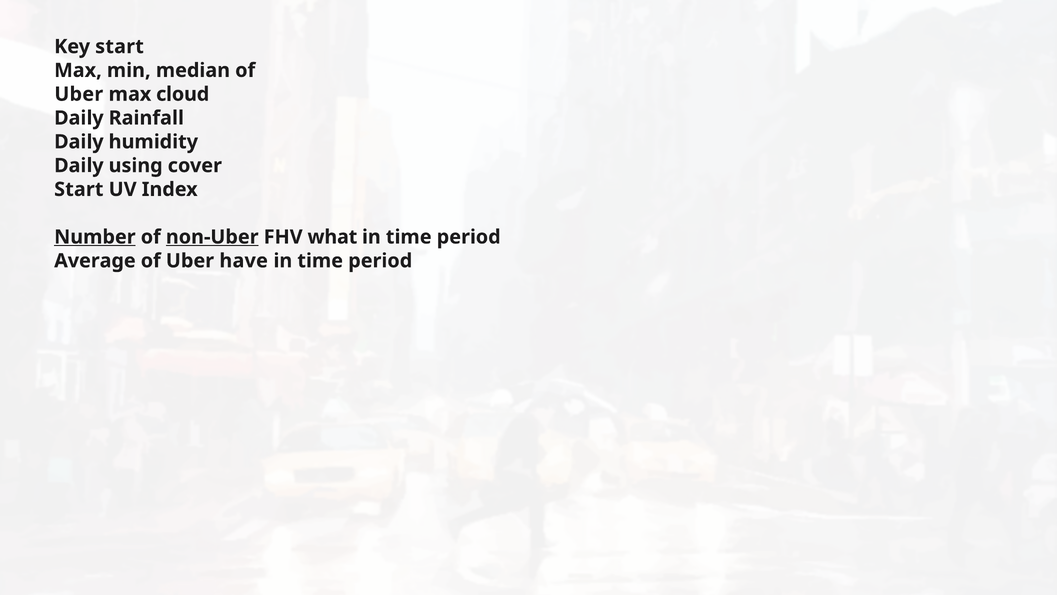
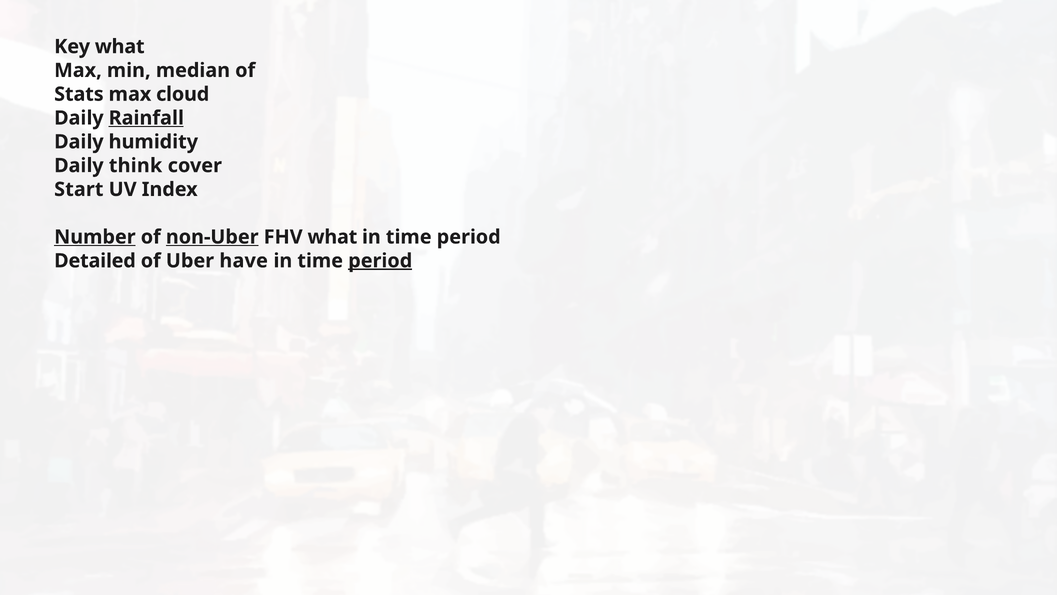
Key start: start -> what (120, 47)
Uber: Uber -> Stats (79, 94)
Rainfall underline: none -> present (146, 118)
using: using -> think (136, 165)
Average: Average -> Detailed (95, 261)
period underline: none -> present (380, 261)
